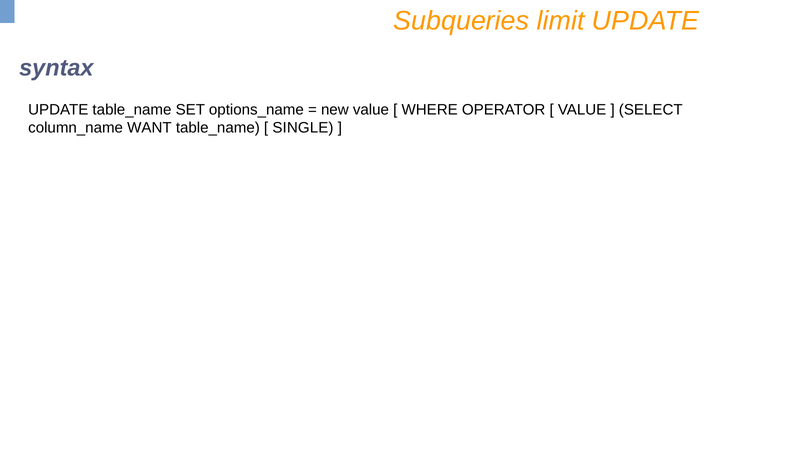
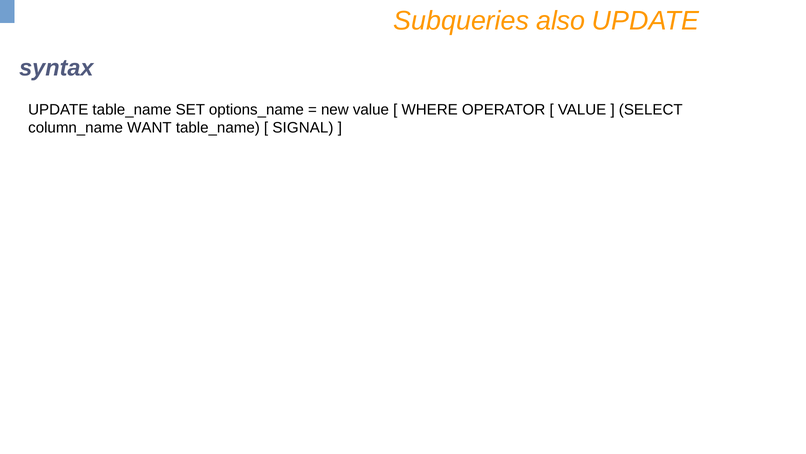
limit: limit -> also (561, 21)
SINGLE: SINGLE -> SIGNAL (303, 128)
